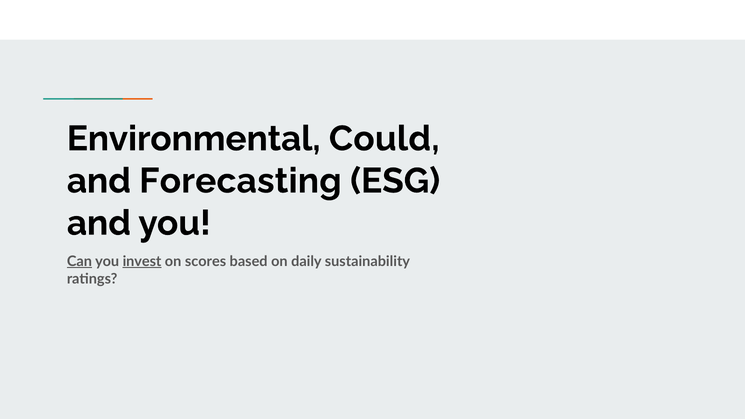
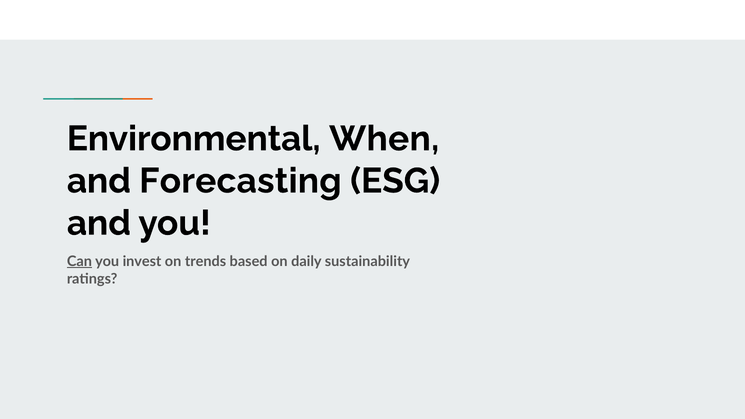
Could: Could -> When (384, 139)
invest underline: present -> none (142, 261)
scores: scores -> trends (206, 261)
